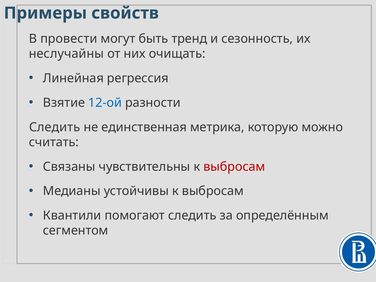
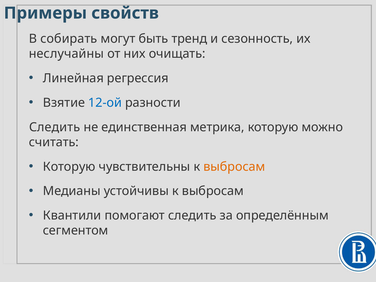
провести: провести -> собирать (69, 39)
Связаны: Связаны -> Которую (69, 167)
выбросам colour: red -> orange (234, 167)
